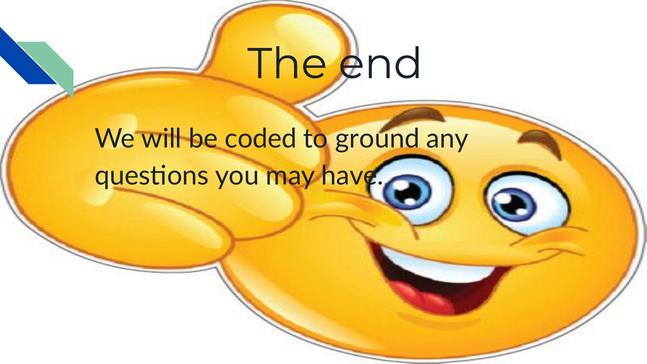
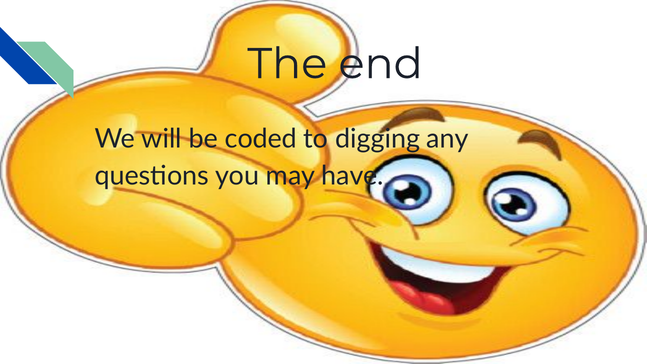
ground: ground -> digging (378, 139)
